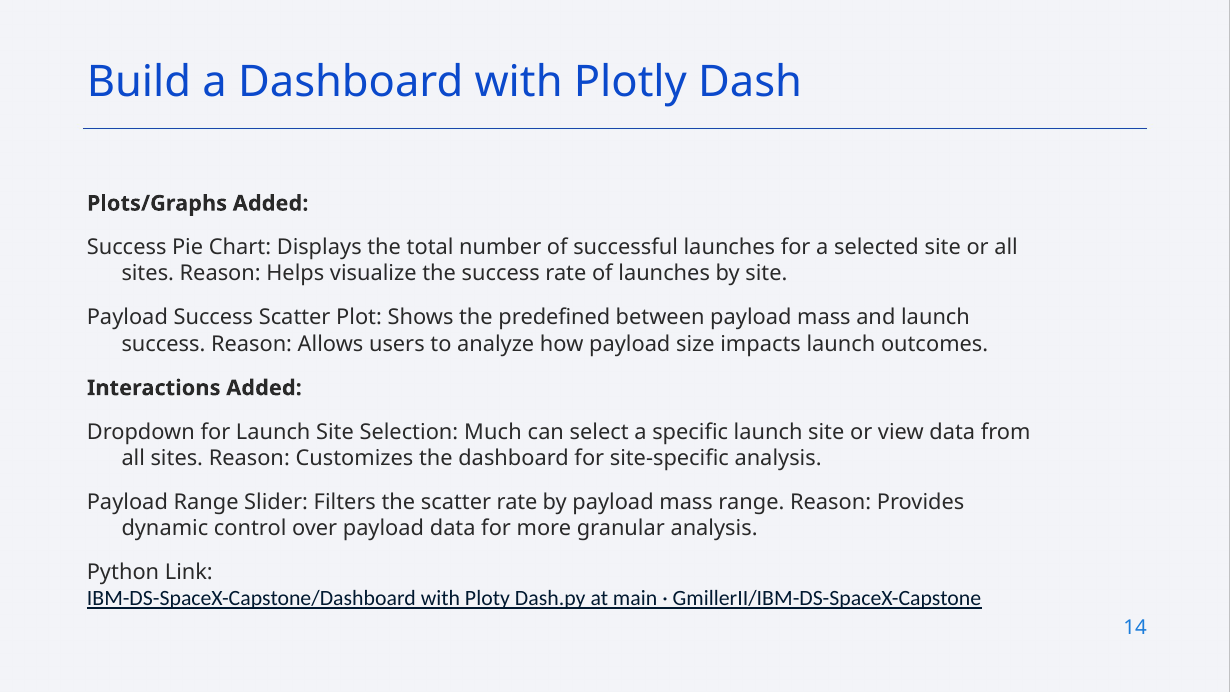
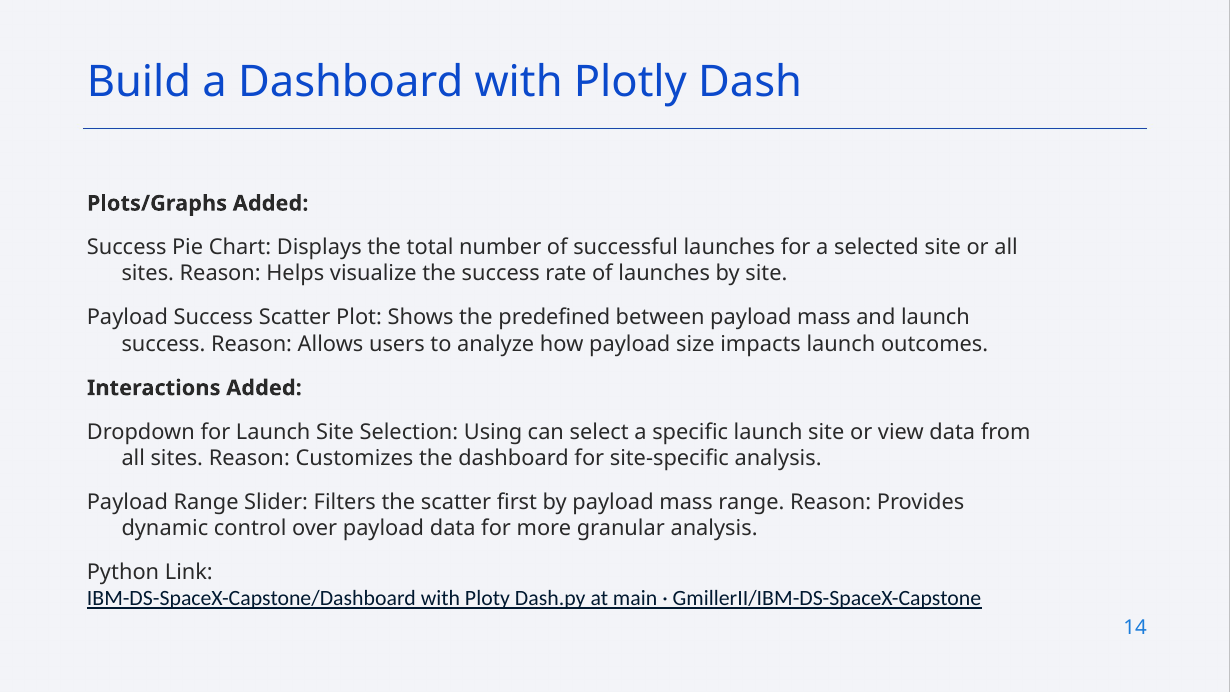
Much: Much -> Using (493, 432)
scatter rate: rate -> first (517, 502)
